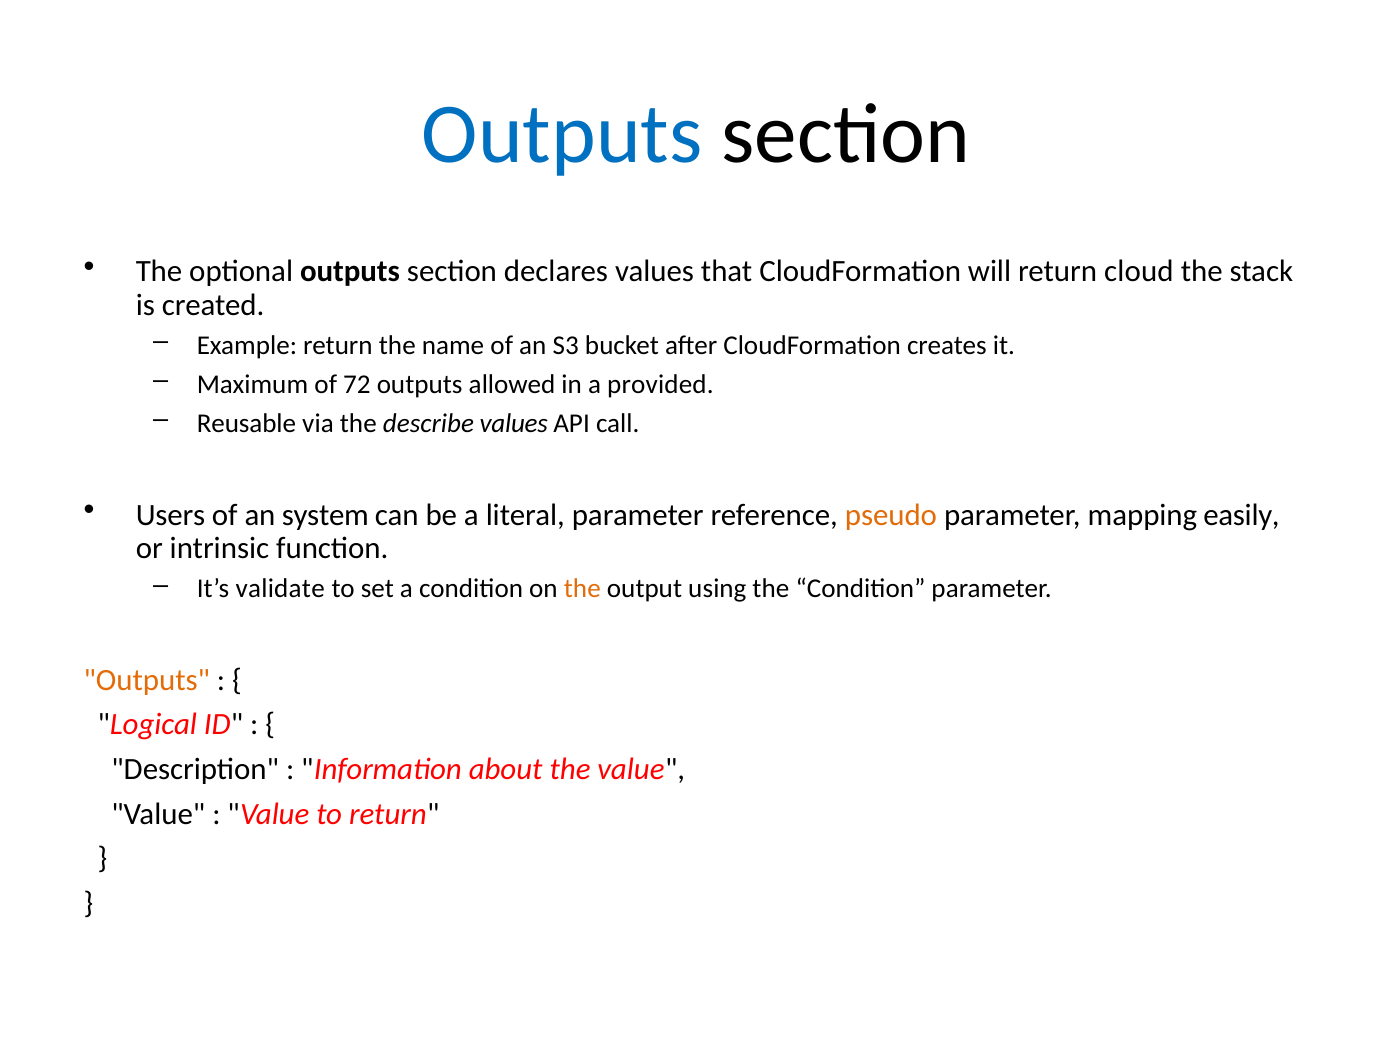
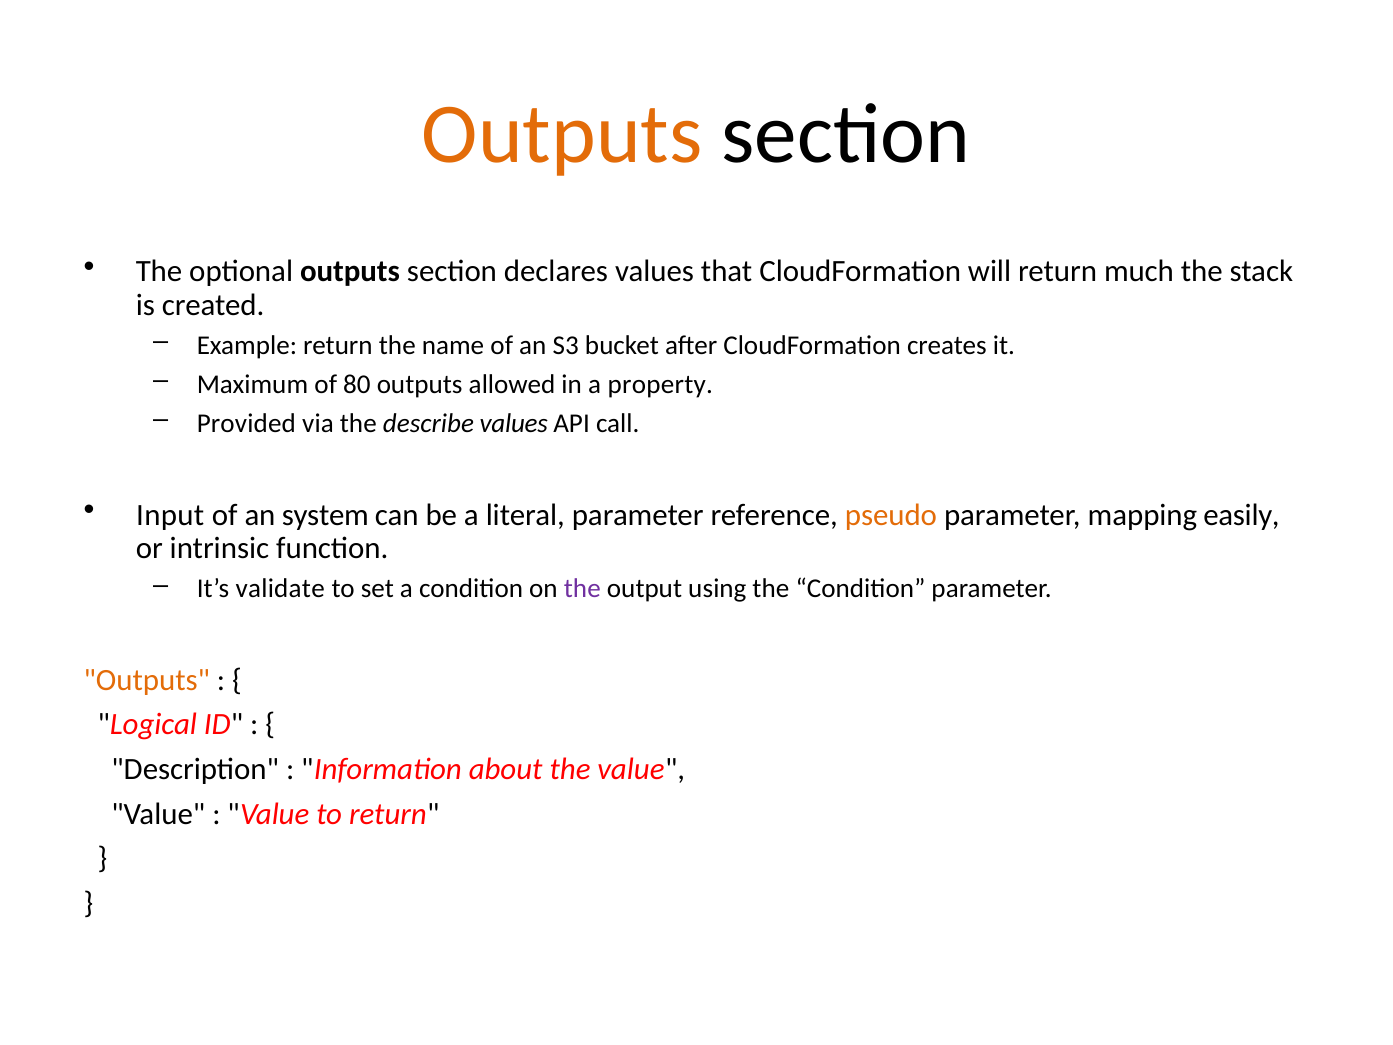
Outputs colour: blue -> orange (562, 135)
cloud: cloud -> much (1139, 271)
72: 72 -> 80 (357, 384)
provided: provided -> property (660, 384)
Reusable: Reusable -> Provided (246, 424)
Users: Users -> Input (170, 515)
the colour: orange -> purple (582, 589)
